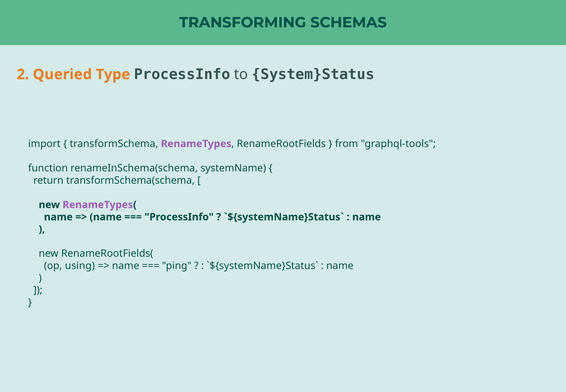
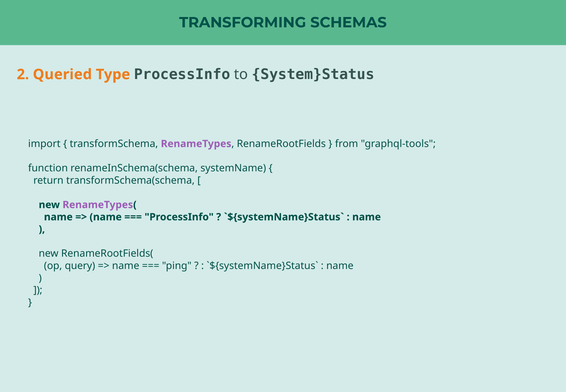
using: using -> query (80, 266)
